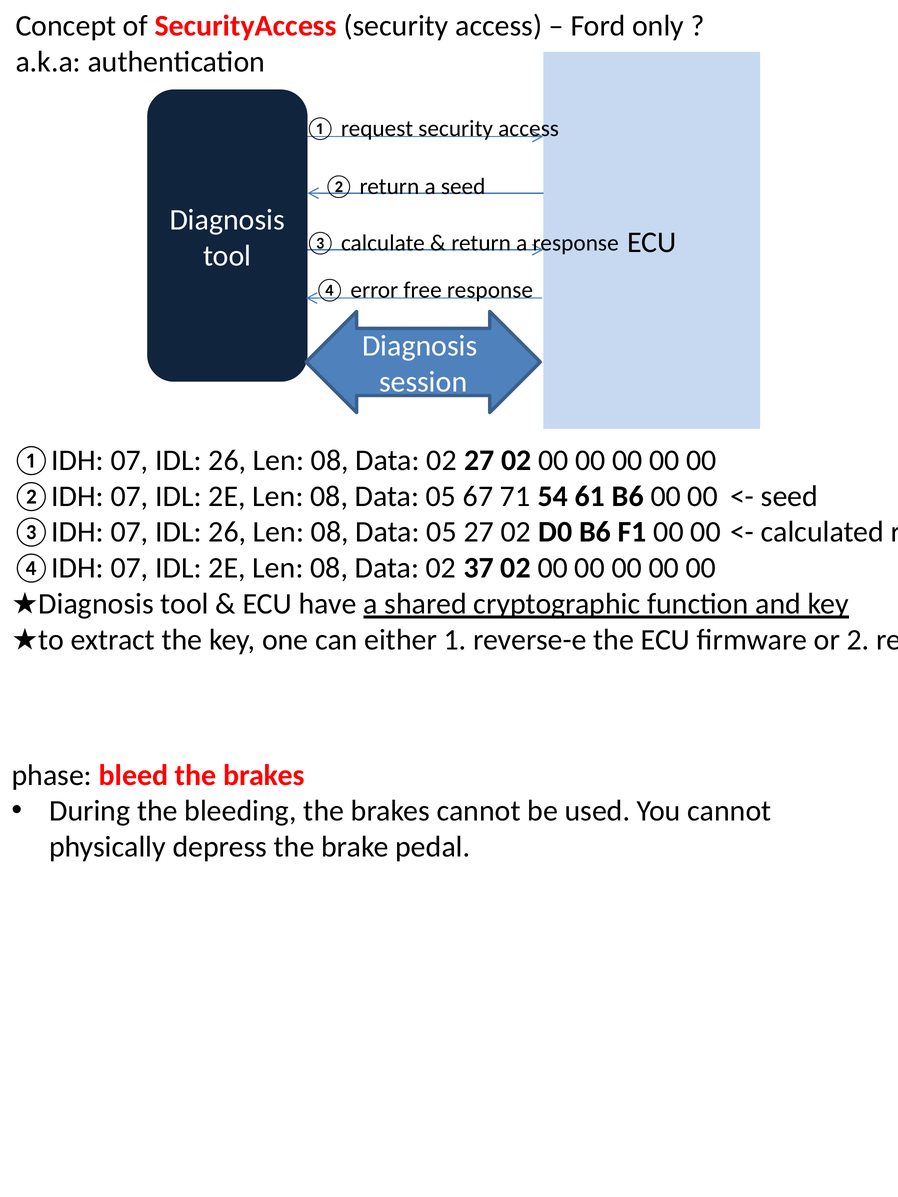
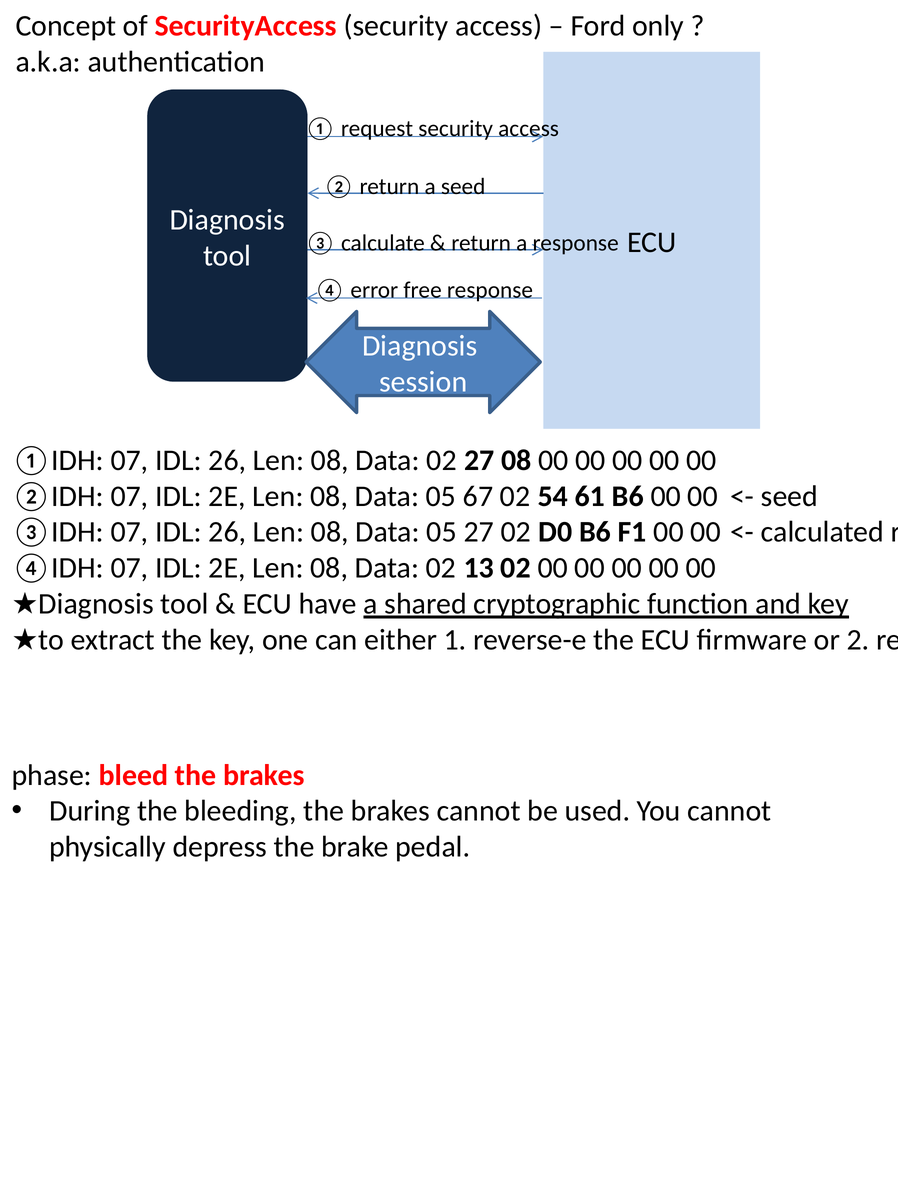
02 27 02: 02 -> 08 (516, 460)
67 71: 71 -> 02 (515, 496)
37: 37 -> 13 (479, 568)
